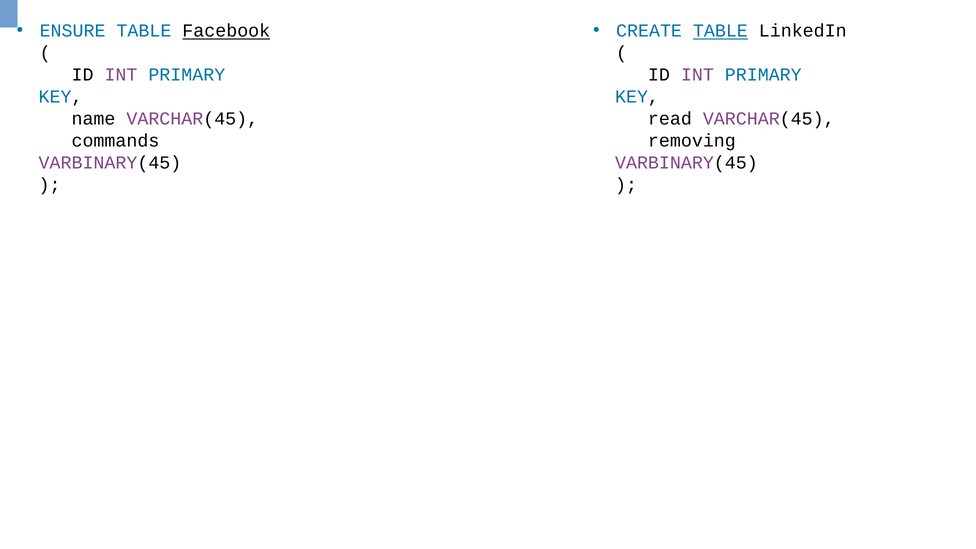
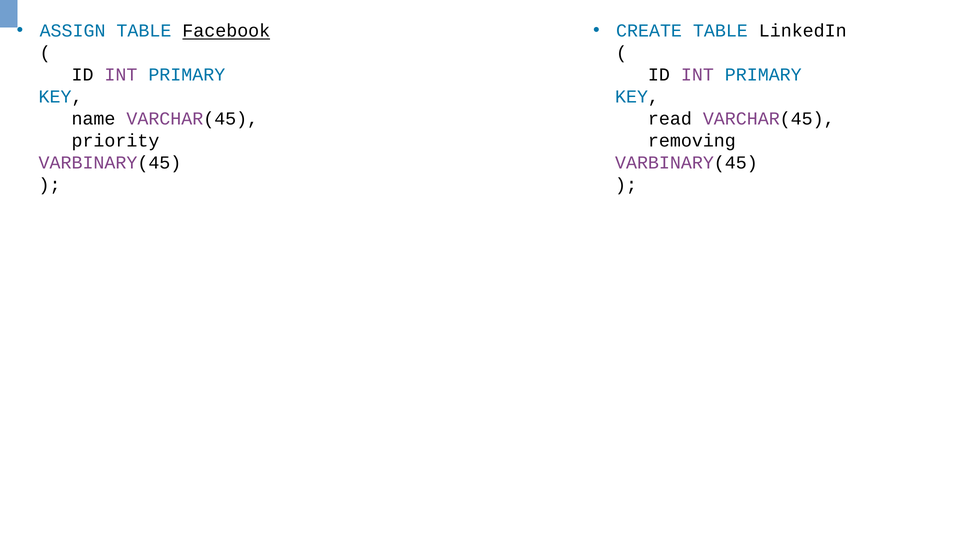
ENSURE: ENSURE -> ASSIGN (73, 31)
TABLE underline: present -> none (720, 31)
commands: commands -> priority (115, 141)
